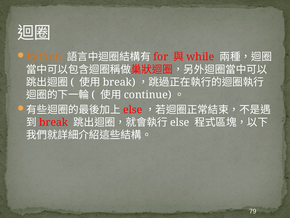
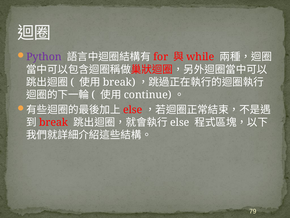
Python colour: orange -> purple (44, 57)
